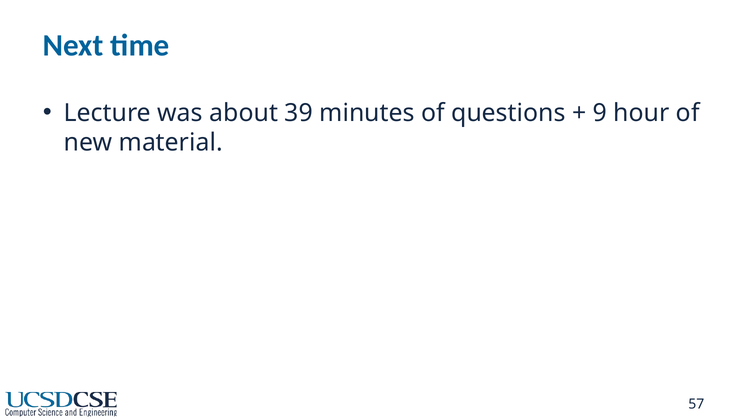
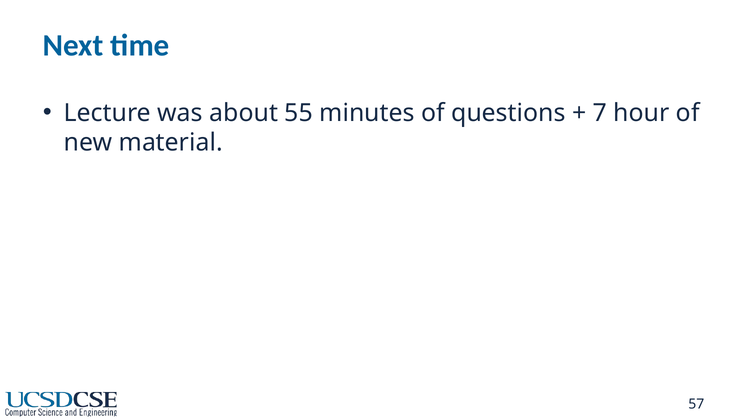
39: 39 -> 55 (299, 113)
9: 9 -> 7 (600, 113)
